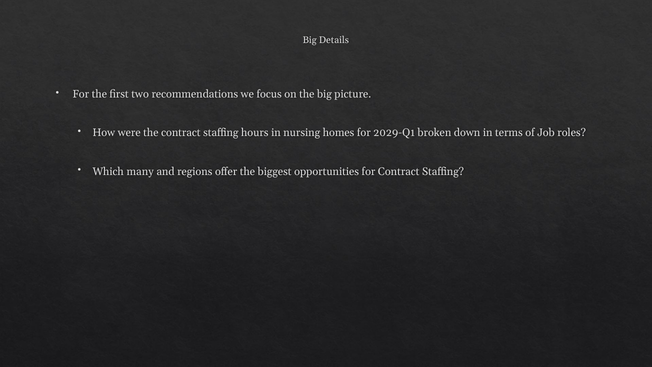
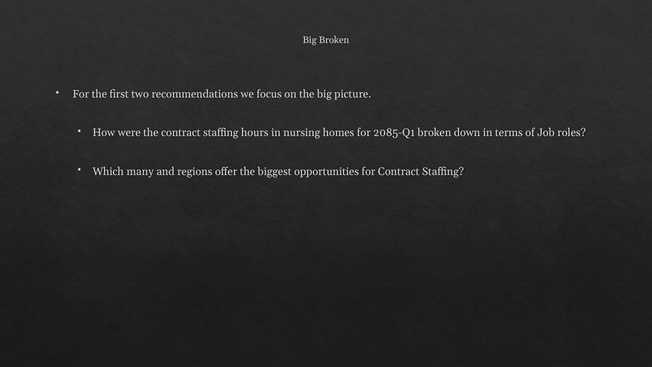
Big Details: Details -> Broken (334, 40)
2029-Q1: 2029-Q1 -> 2085-Q1 (394, 133)
